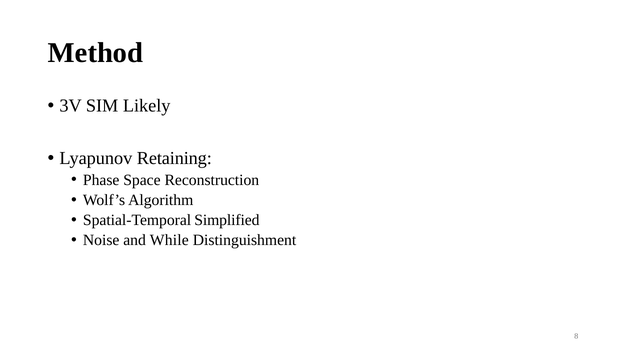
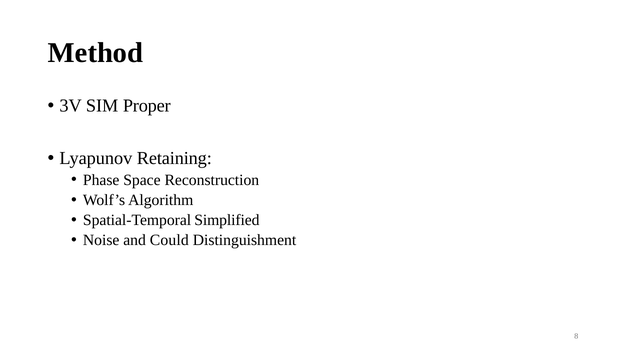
Likely: Likely -> Proper (147, 106)
While: While -> Could (169, 240)
